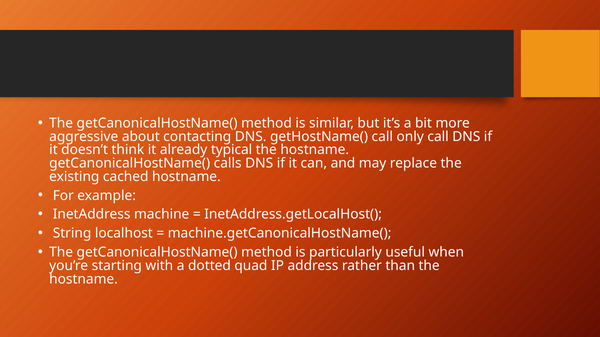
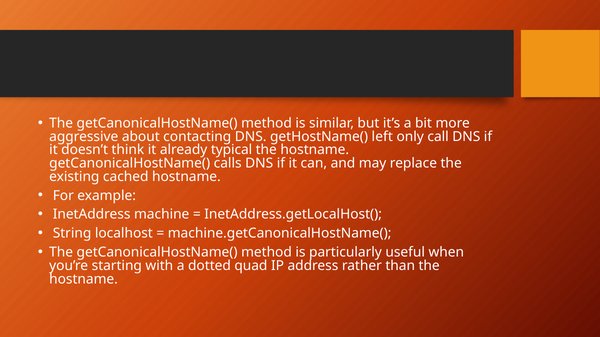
getHostName( call: call -> left (382, 137)
